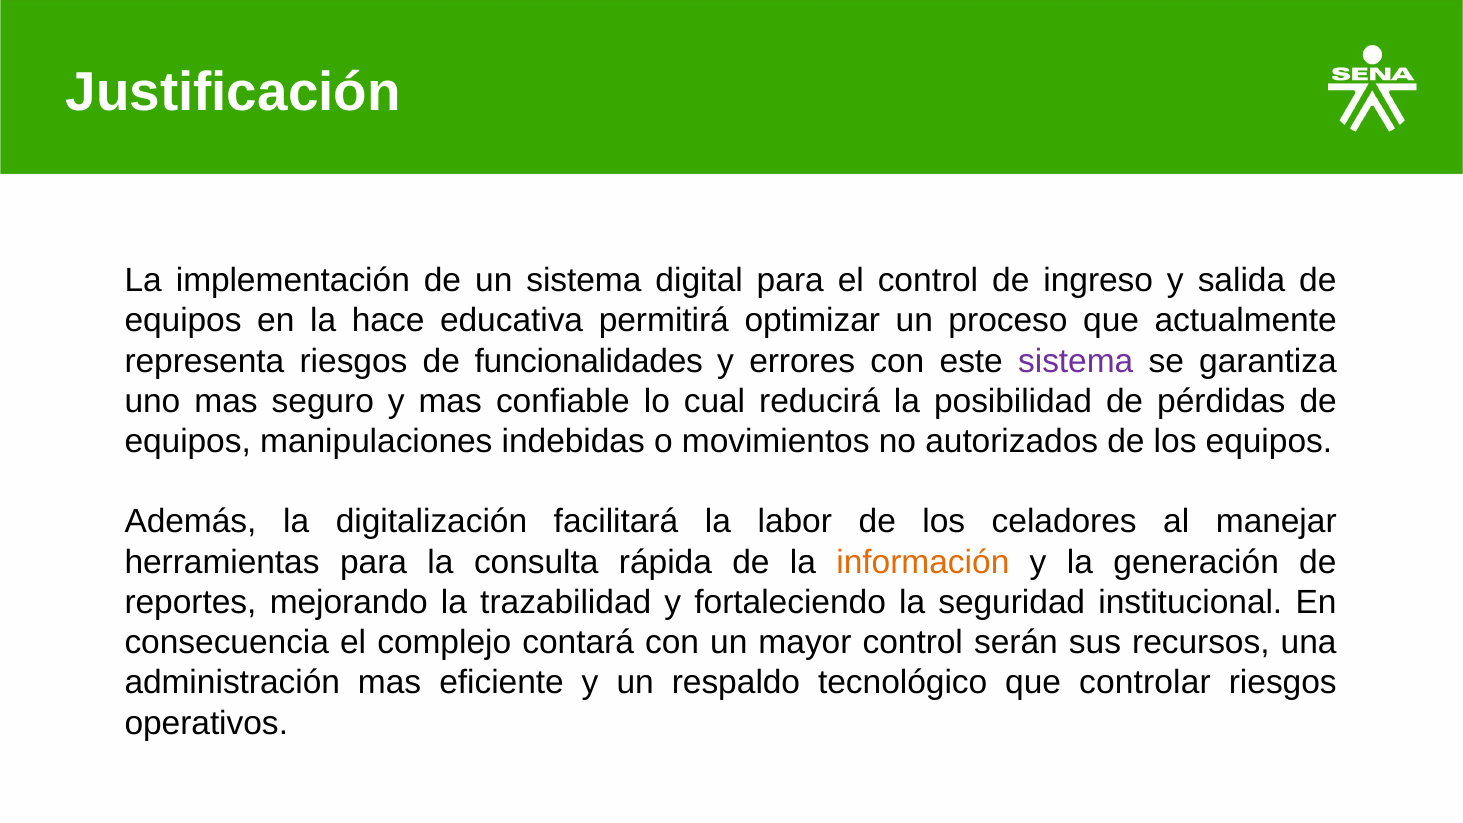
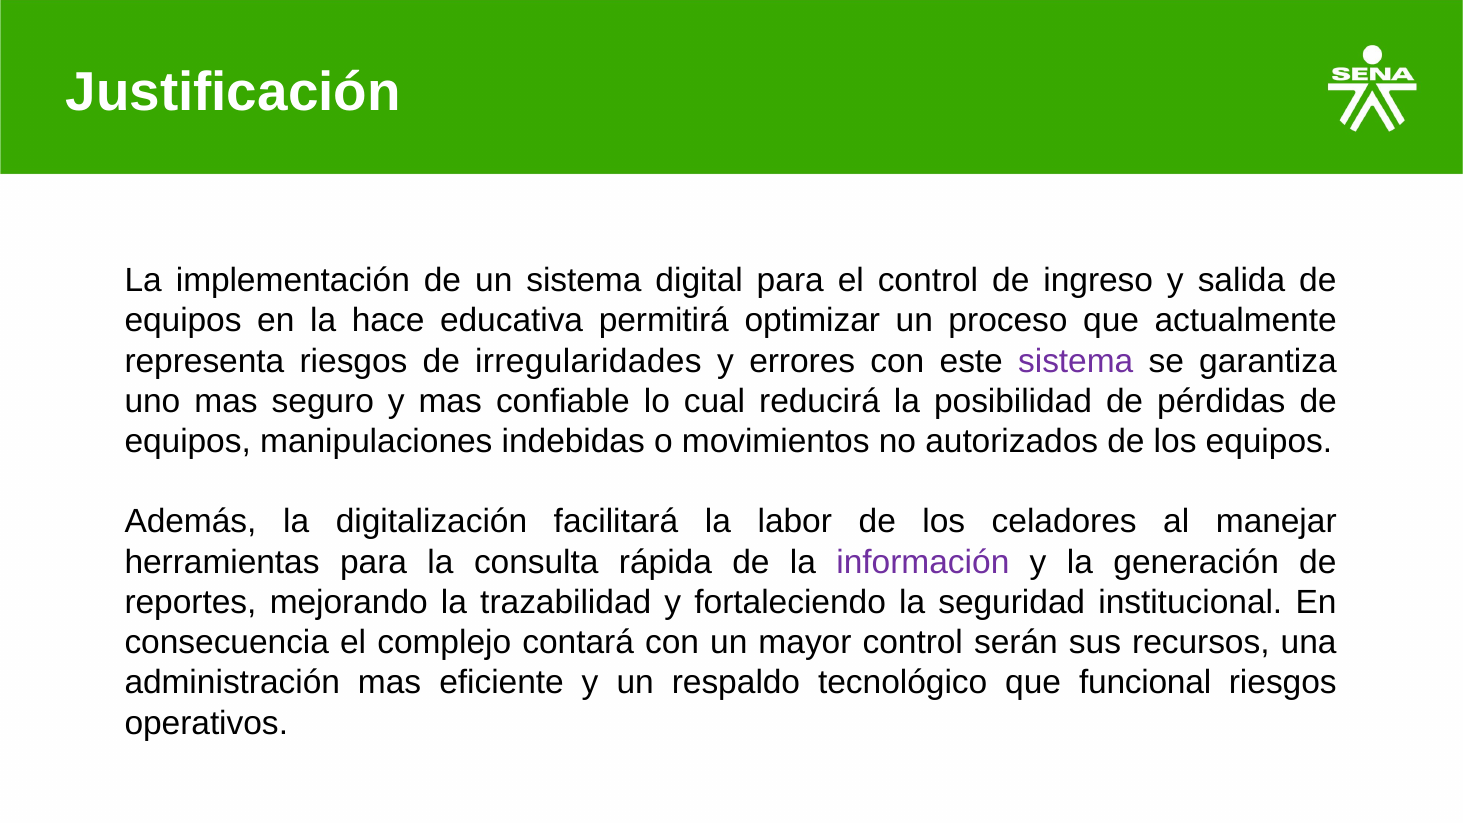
funcionalidades: funcionalidades -> irregularidades (588, 361)
información colour: orange -> purple (923, 562)
controlar: controlar -> funcional (1145, 683)
